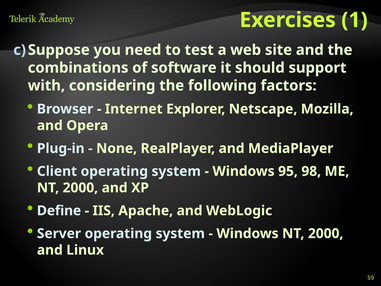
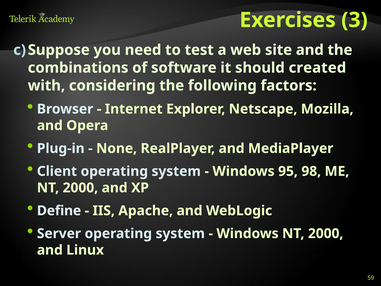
1: 1 -> 3 (354, 20)
support: support -> created (317, 68)
